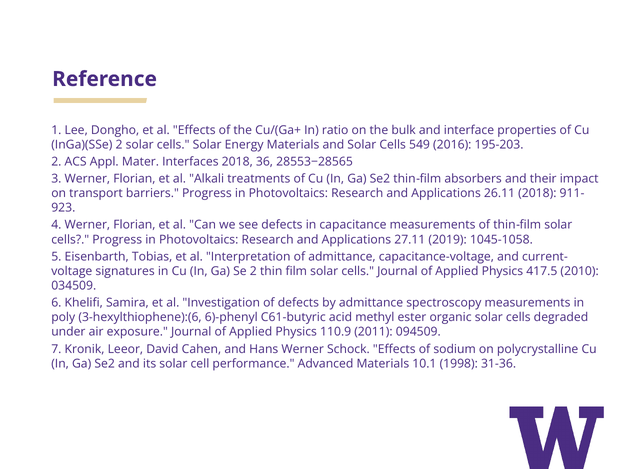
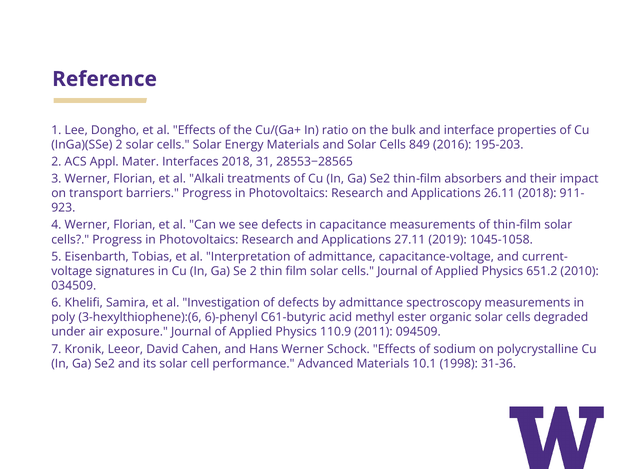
549: 549 -> 849 (419, 145)
36: 36 -> 31 (264, 162)
417.5: 417.5 -> 651.2 (542, 271)
